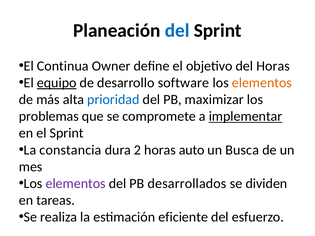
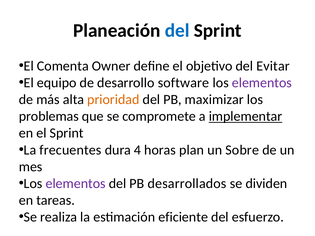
Continua: Continua -> Comenta (63, 66)
del Horas: Horas -> Evitar (273, 66)
equipo underline: present -> none (57, 83)
elementos colour: orange -> purple (262, 83)
prioridad colour: blue -> orange (113, 100)
constancia: constancia -> frecuentes (70, 150)
2: 2 -> 4 (138, 150)
auto: auto -> plan (192, 150)
Busca: Busca -> Sobre (242, 150)
